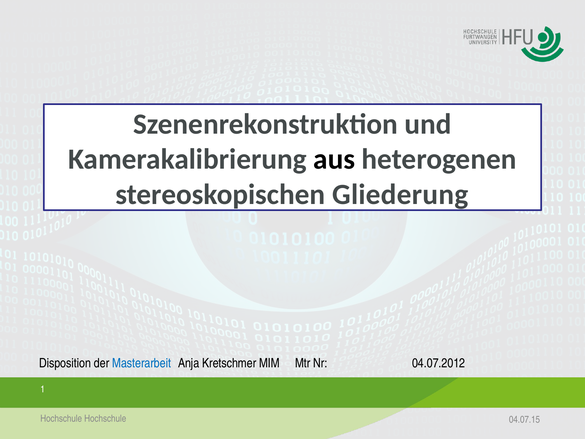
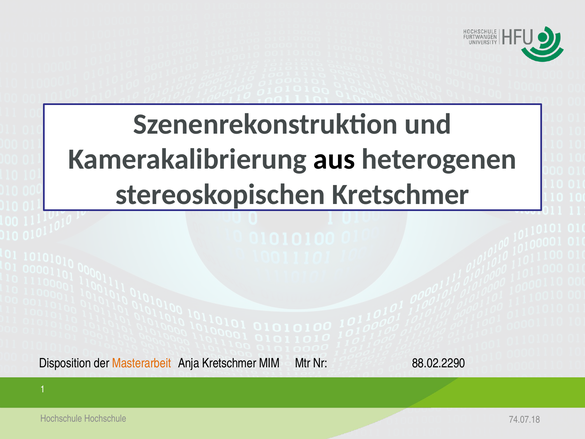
stereoskopischen Gliederung: Gliederung -> Kretschmer (401, 194)
Masterarbeit colour: blue -> orange (142, 363)
04.07.2012: 04.07.2012 -> 88.02.2290 (439, 363)
04.07.15: 04.07.15 -> 74.07.18 (524, 419)
